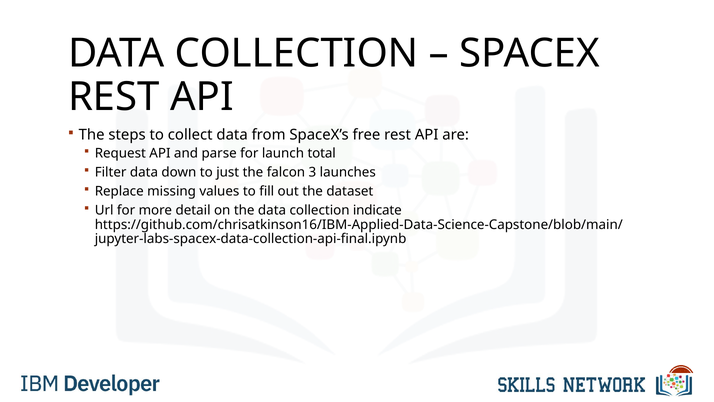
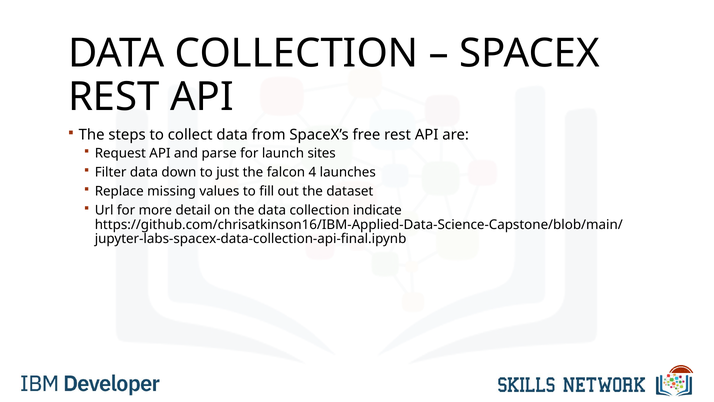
total: total -> sites (322, 153)
3: 3 -> 4 (312, 172)
